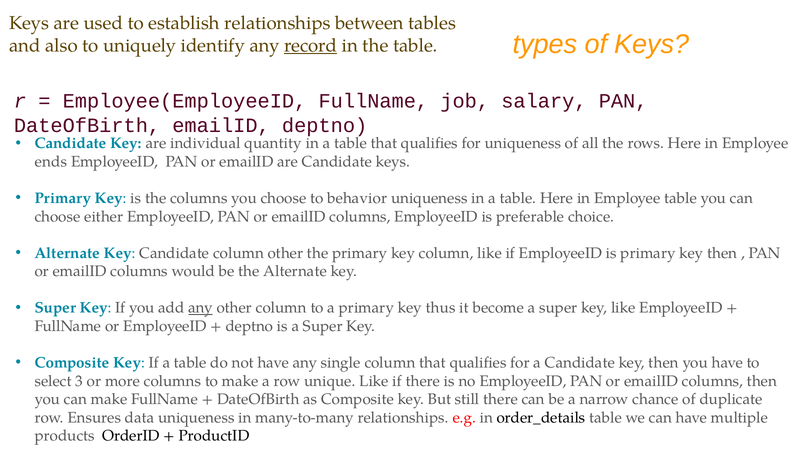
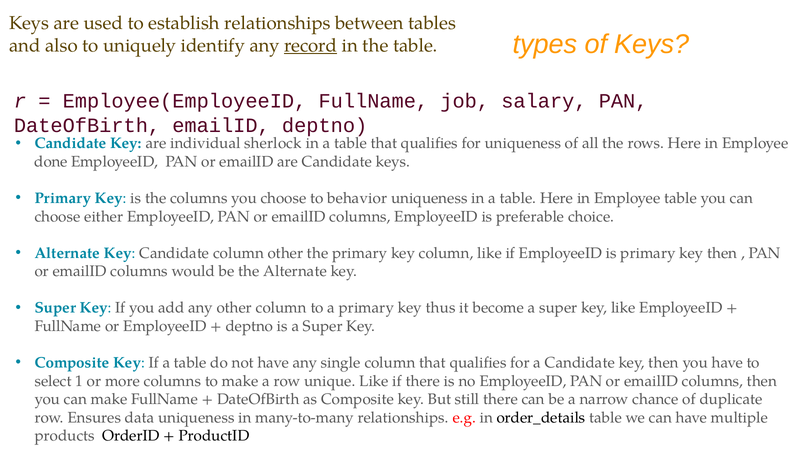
quantity: quantity -> sherlock (273, 143)
ends: ends -> done (51, 162)
any underline: present -> none (201, 308)
3: 3 -> 1 (79, 381)
